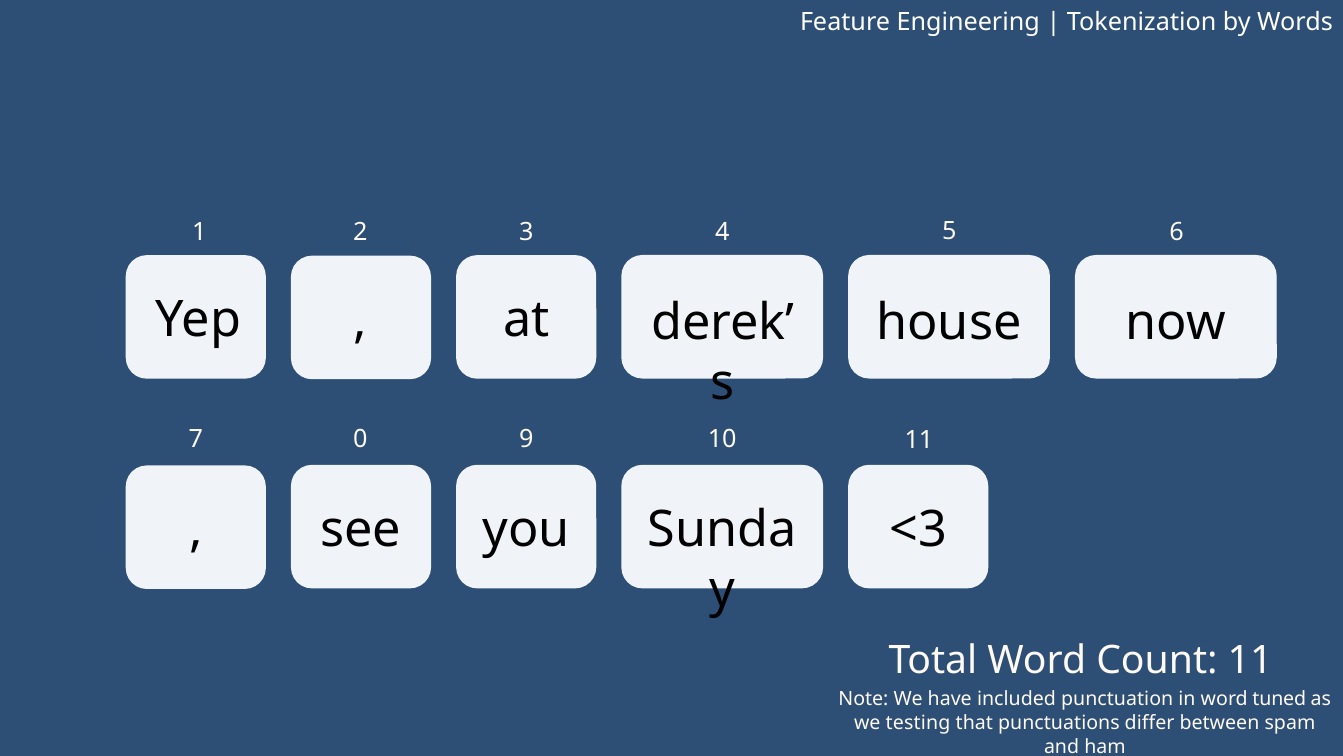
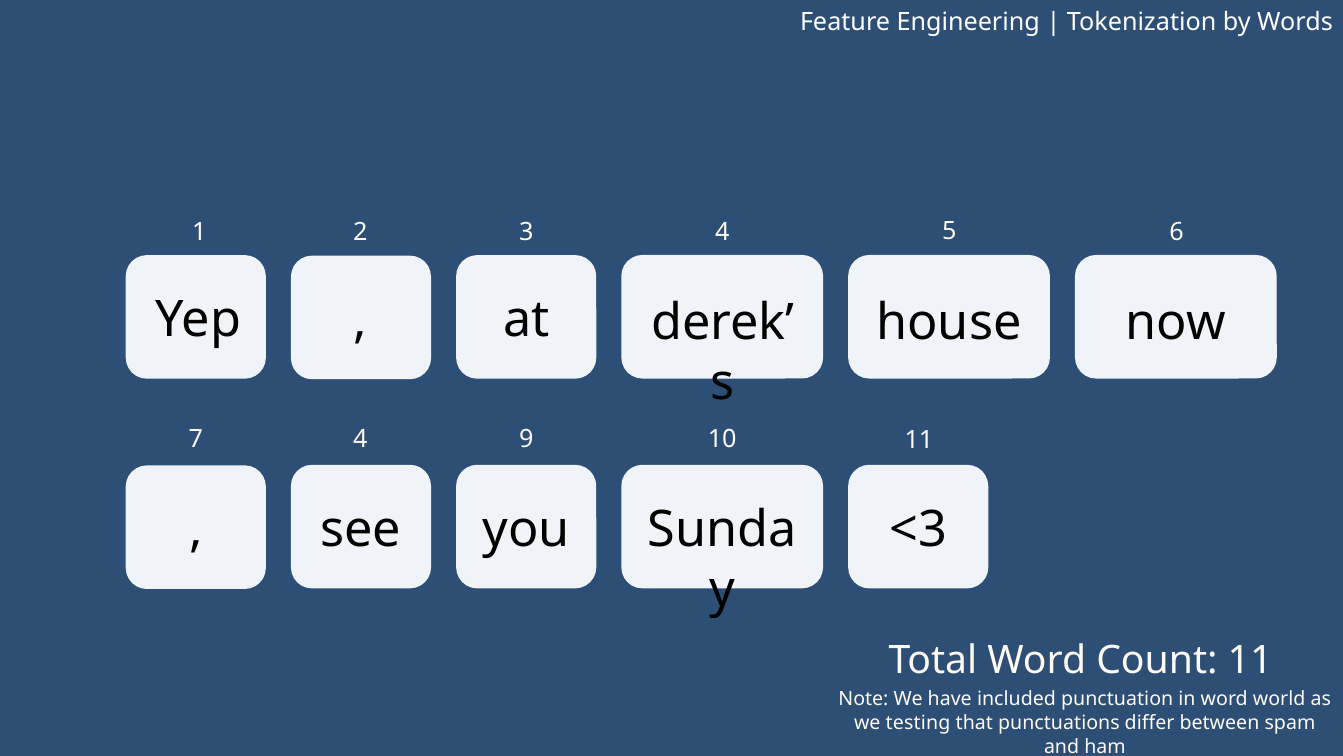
7 0: 0 -> 4 (360, 439)
tuned: tuned -> world (1279, 699)
